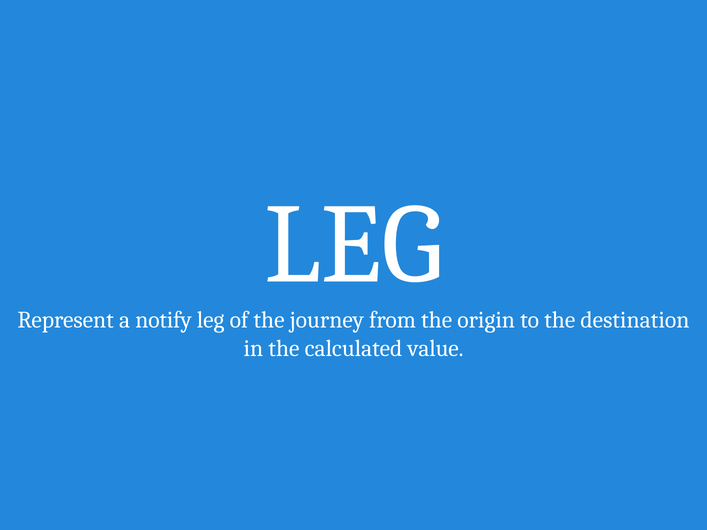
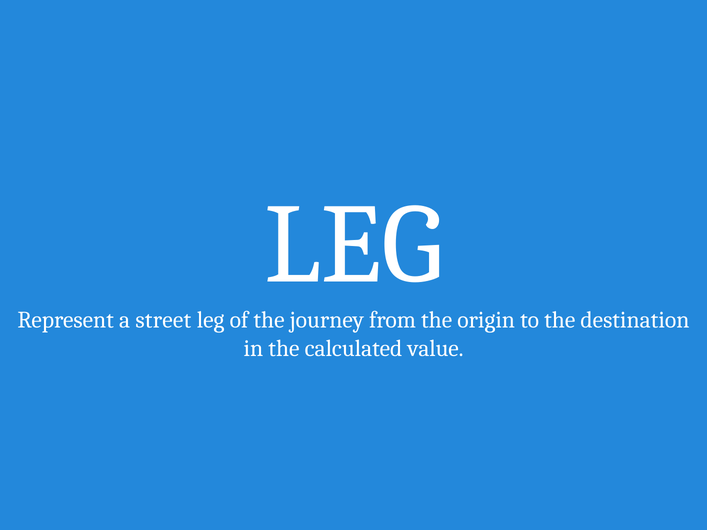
notify: notify -> street (163, 320)
